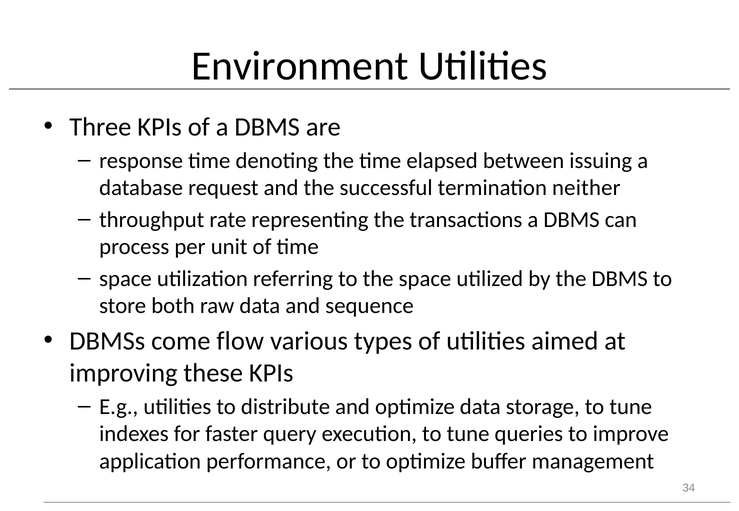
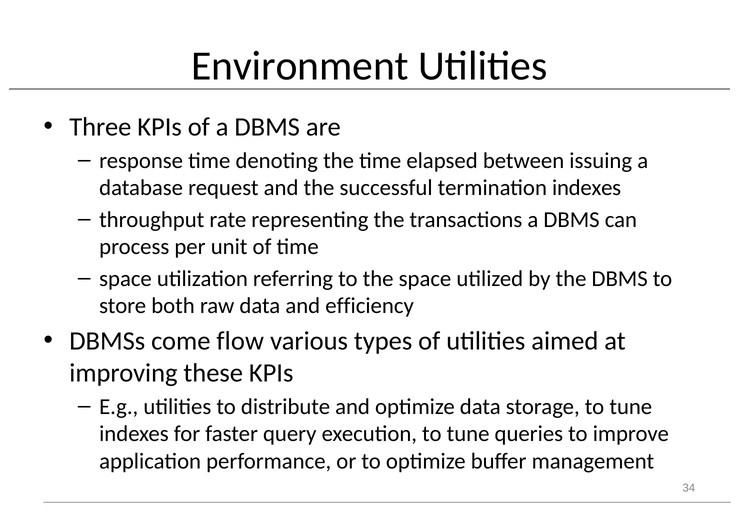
termination neither: neither -> indexes (587, 188)
sequence: sequence -> efficiency (370, 306)
